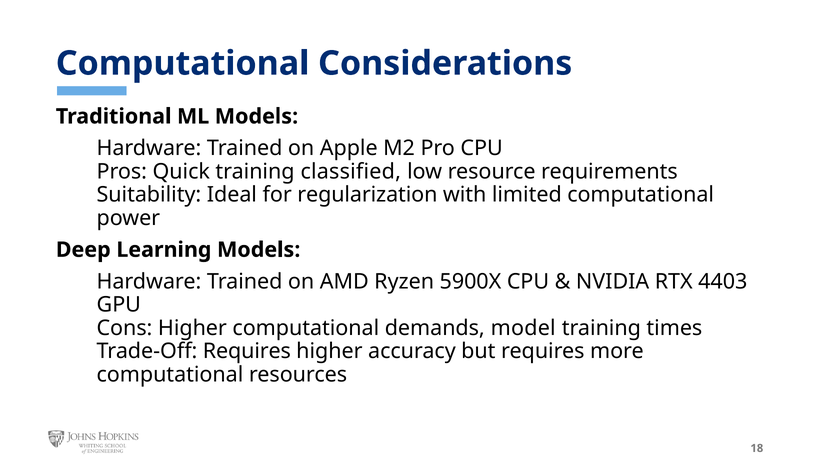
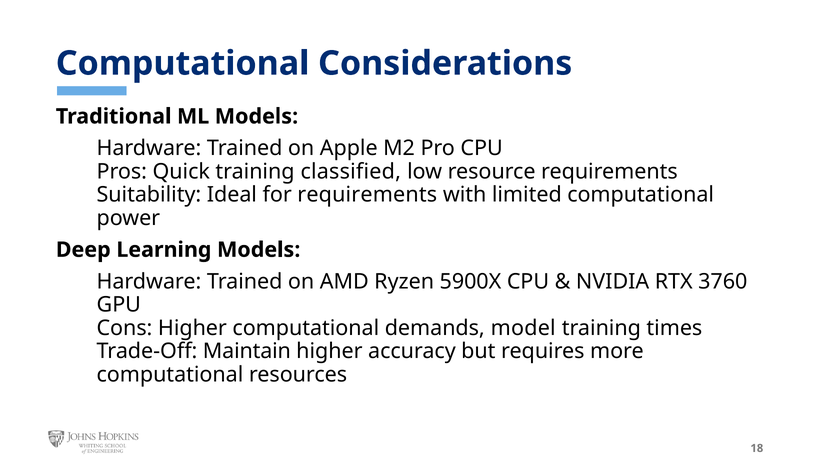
for regularization: regularization -> requirements (367, 195)
4403: 4403 -> 3760 (723, 282)
Requires: Requires -> Maintain (247, 351)
